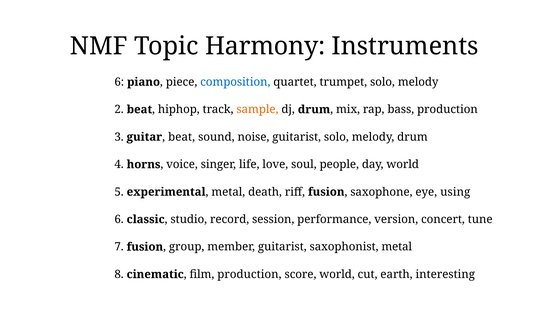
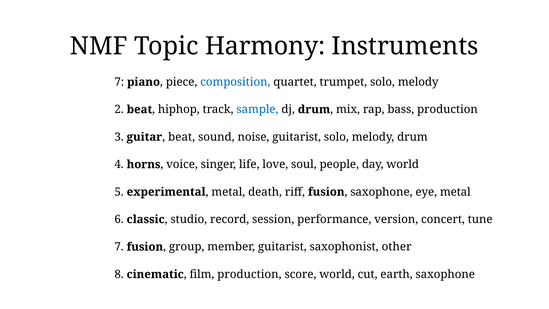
6: 6 -> 7 (119, 82)
sample colour: orange -> blue (257, 109)
eye using: using -> metal (455, 192)
saxophonist metal: metal -> other (397, 247)
earth interesting: interesting -> saxophone (445, 274)
